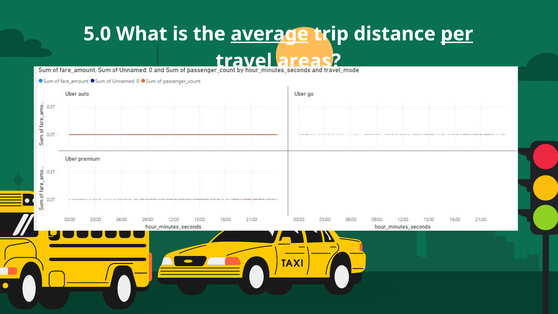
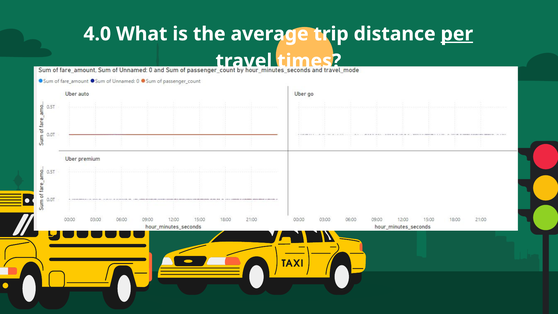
5.0: 5.0 -> 4.0 (97, 34)
average underline: present -> none (270, 34)
areas: areas -> times (309, 61)
